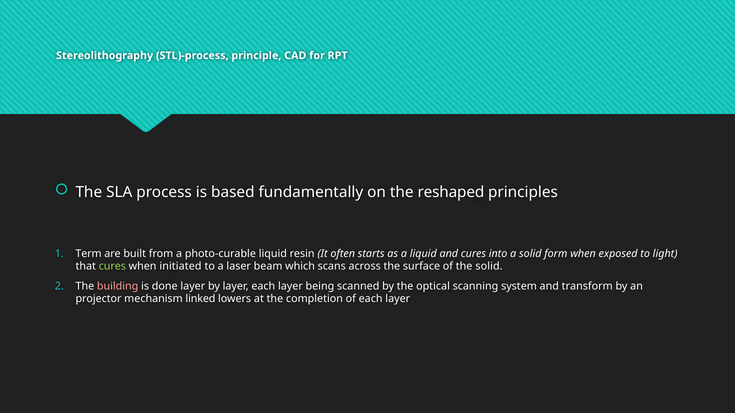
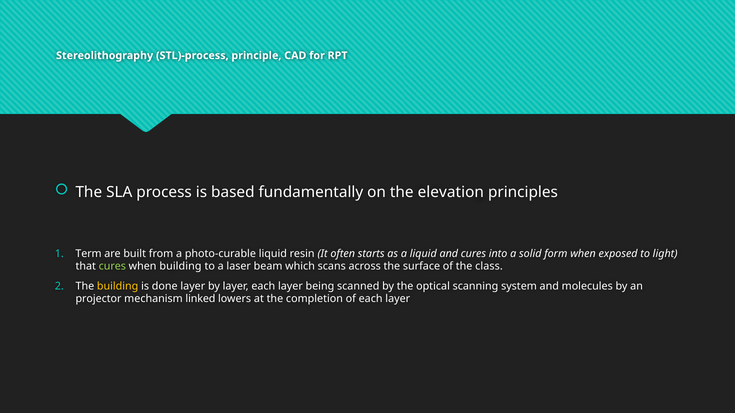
reshaped: reshaped -> elevation (451, 192)
when initiated: initiated -> building (180, 267)
the solid: solid -> class (489, 267)
building colour: pink -> yellow (118, 286)
transform: transform -> molecules (587, 286)
